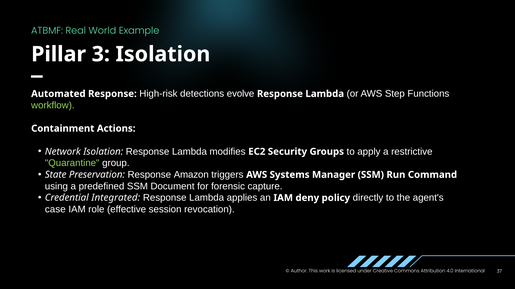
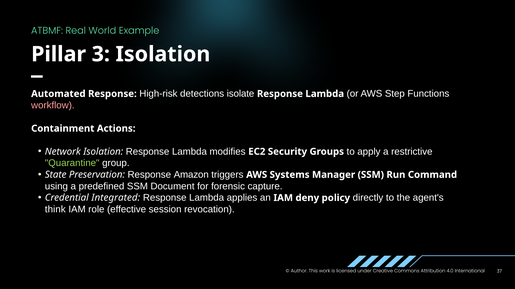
evolve: evolve -> isolate (241, 94)
workflow colour: light green -> pink (53, 106)
case: case -> think (55, 210)
